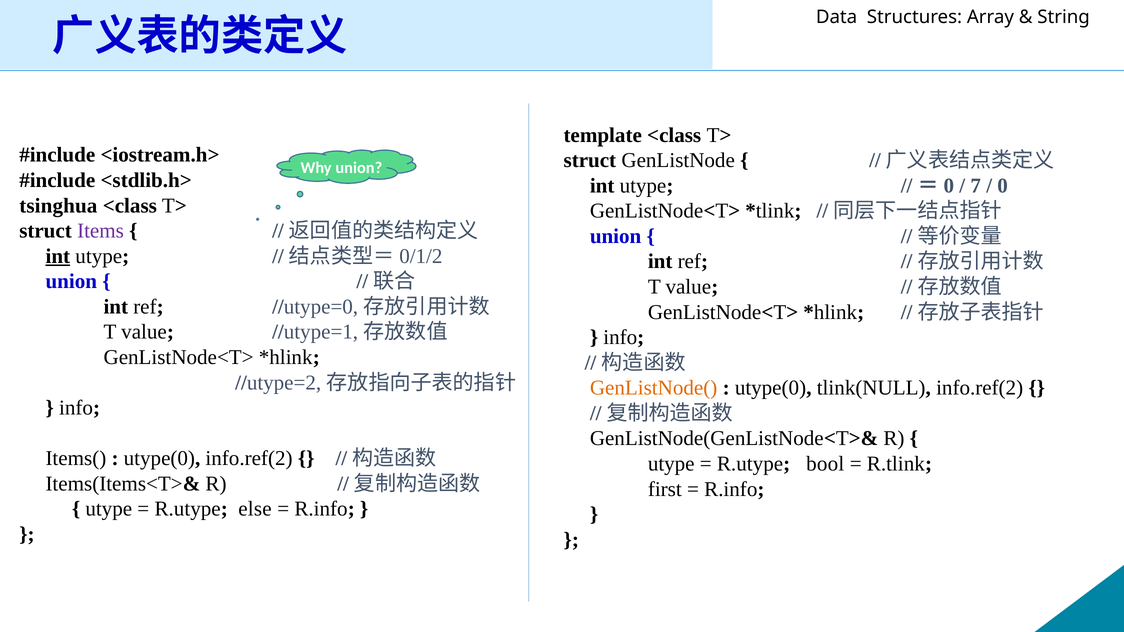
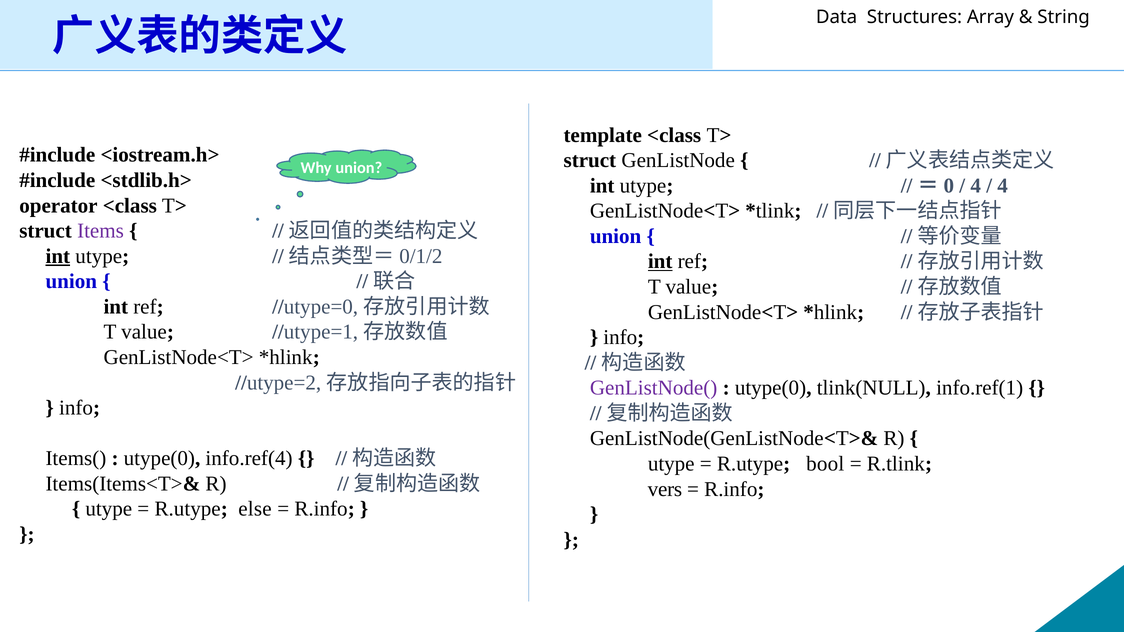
7: 7 -> 4 (976, 186)
0: 0 -> 4 (1003, 186)
tsinghua: tsinghua -> operator (58, 206)
int underline: none -> present (660, 262)
GenListNode( colour: orange -> purple (654, 388)
tlink(NULL info.ref(2: info.ref(2 -> info.ref(1 (980, 388)
utype(0 info.ref(2: info.ref(2 -> info.ref(4 (249, 459)
first: first -> vers (665, 489)
